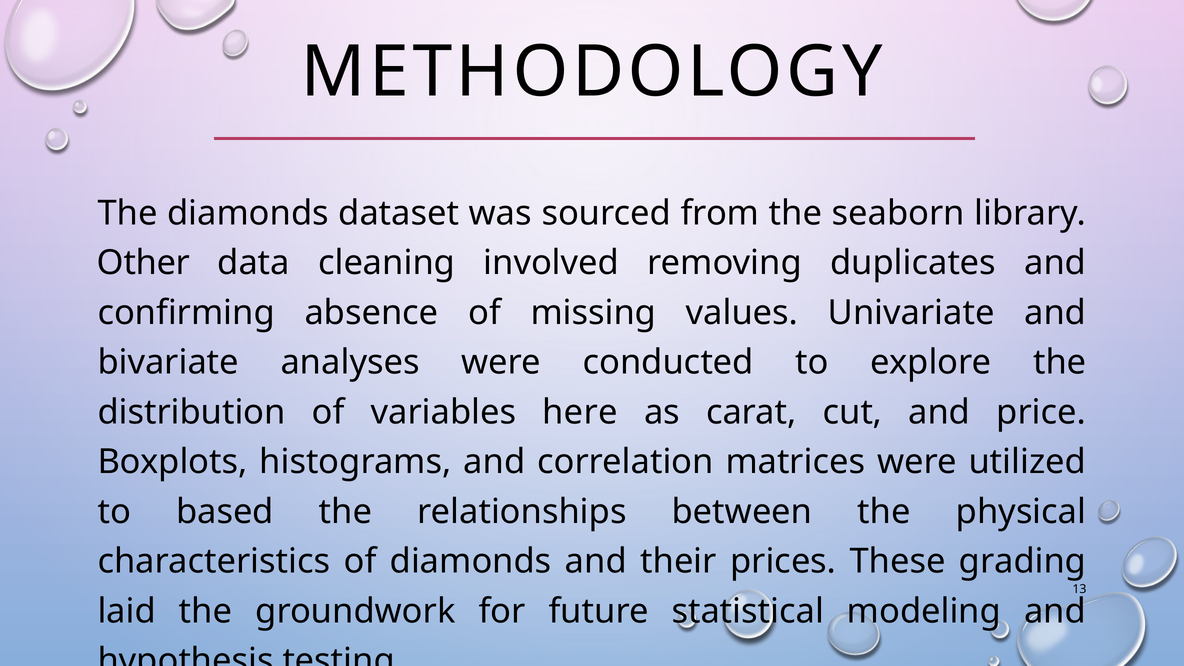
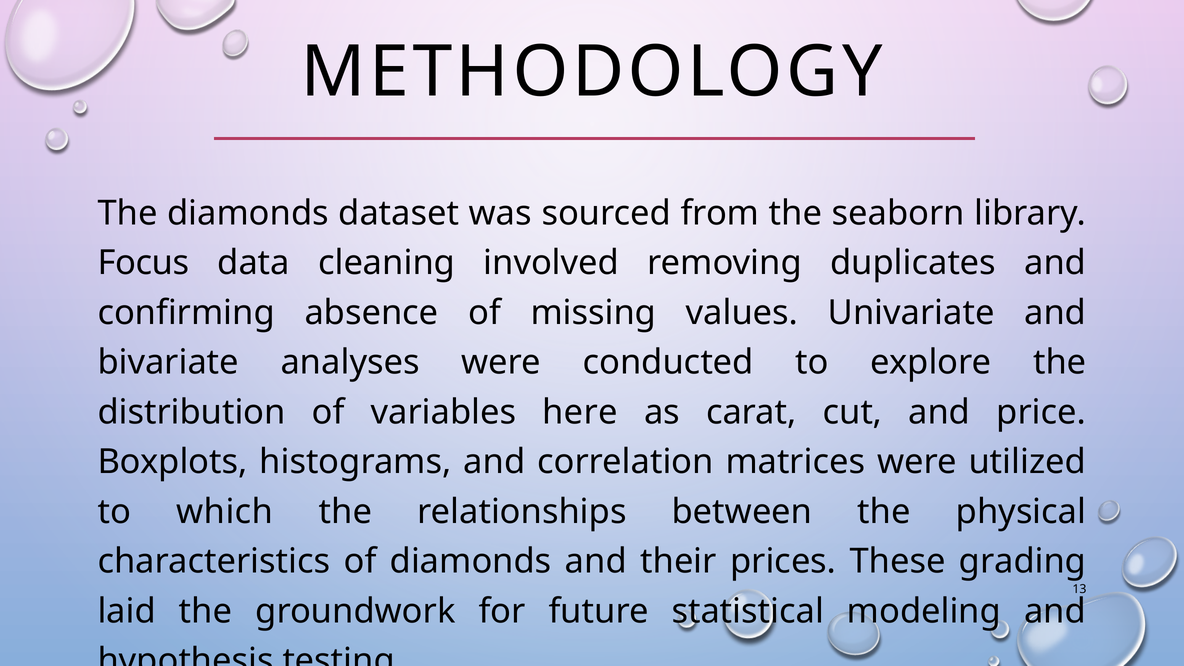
Other: Other -> Focus (144, 263)
based: based -> which (225, 512)
